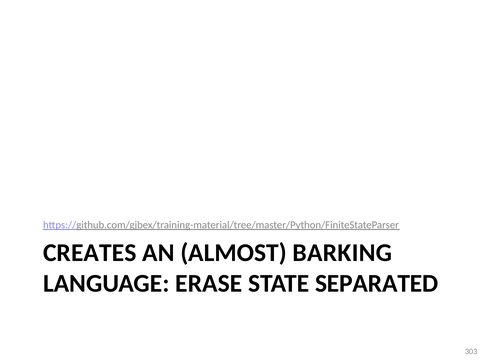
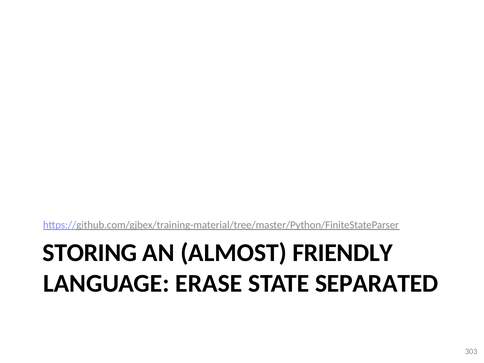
CREATES: CREATES -> STORING (90, 253)
BARKING: BARKING -> FRIENDLY (343, 253)
